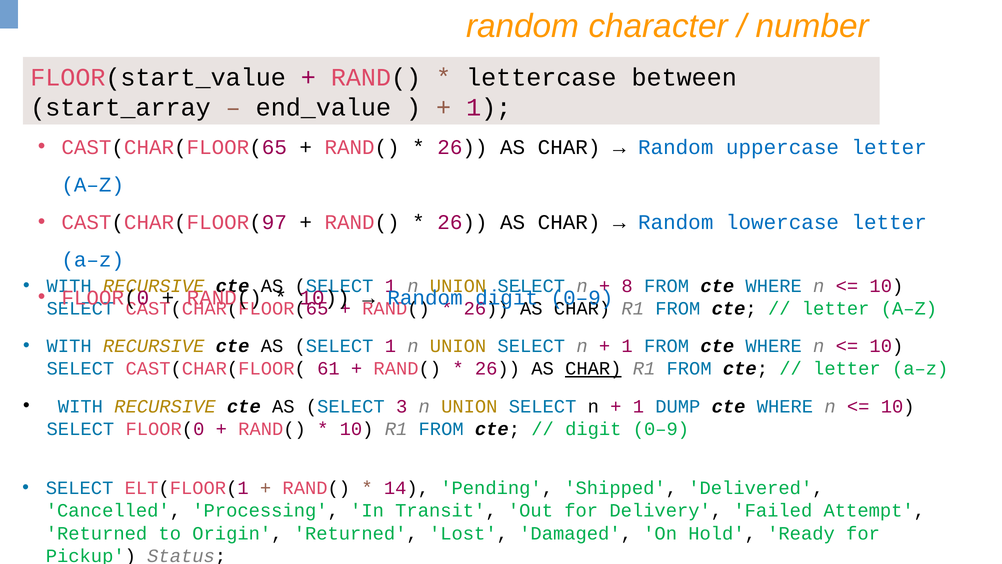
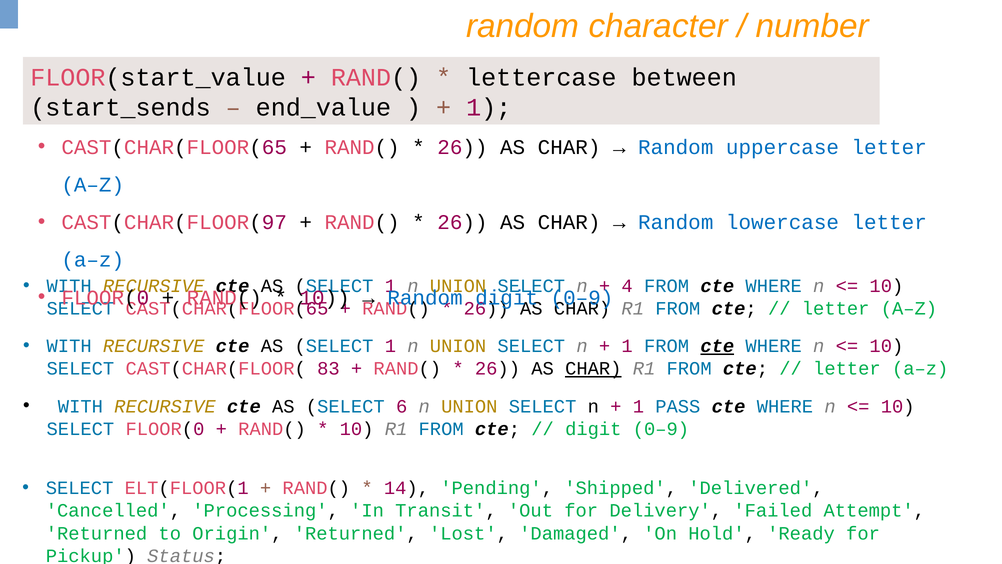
start_array: start_array -> start_sends (121, 107)
8: 8 -> 4 (627, 286)
cte underline: none -> present (717, 346)
61: 61 -> 83 (328, 368)
3: 3 -> 6 (402, 406)
DUMP: DUMP -> PASS (678, 406)
